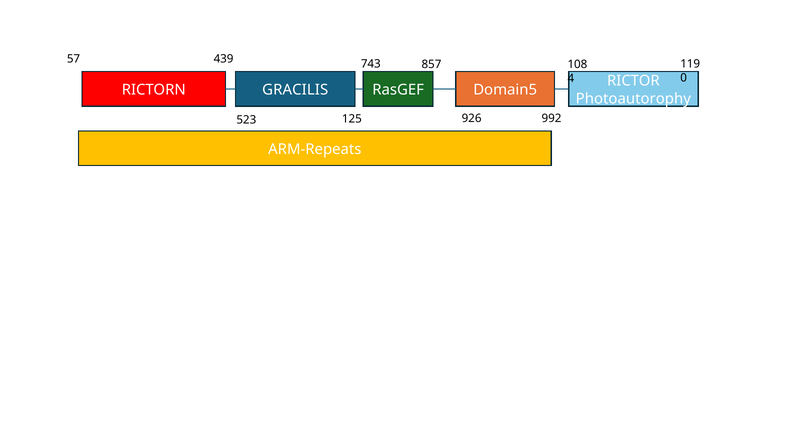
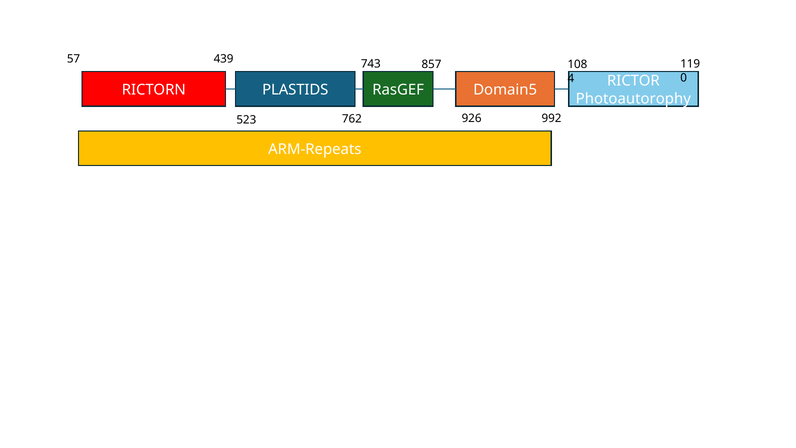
GRACILIS: GRACILIS -> PLASTIDS (295, 90)
125: 125 -> 762 (352, 119)
